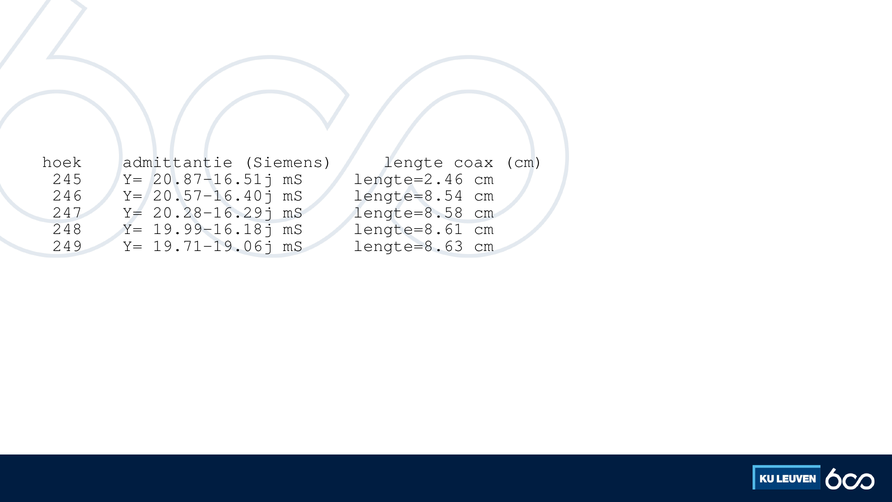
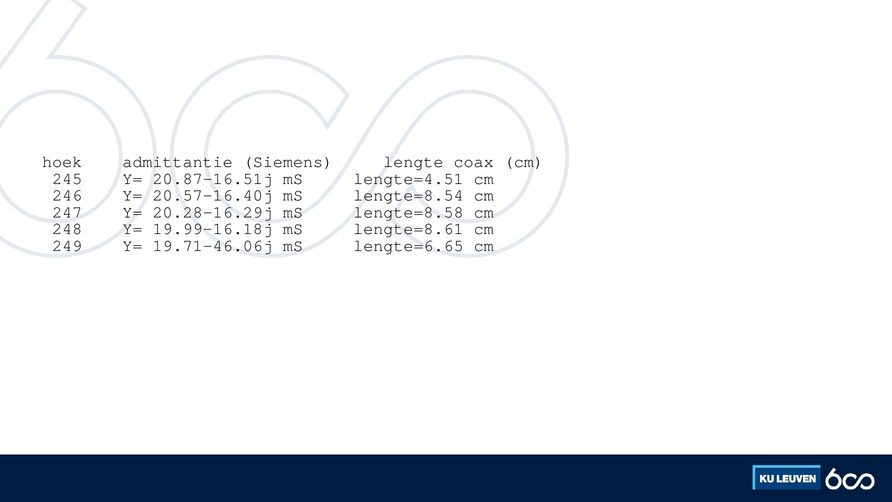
lengte=2.46: lengte=2.46 -> lengte=4.51 (408, 179)
19.71-19.06j: 19.71-19.06j -> 19.71-46.06j (213, 245)
lengte=8.63: lengte=8.63 -> lengte=6.65 (408, 245)
